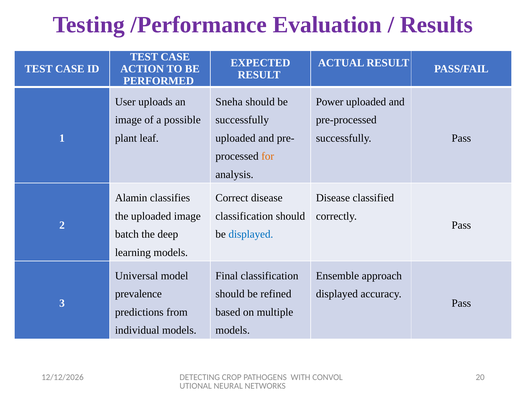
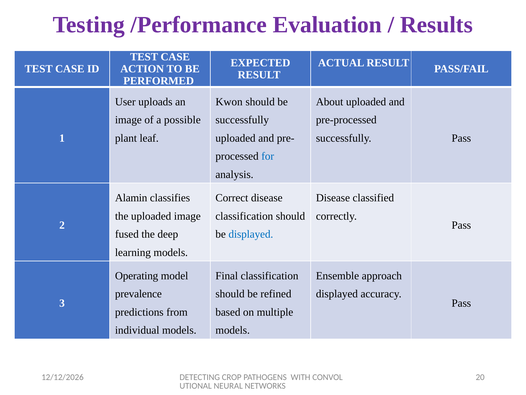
Sneha: Sneha -> Kwon (229, 102)
Power: Power -> About (330, 102)
for colour: orange -> blue (268, 156)
batch: batch -> fused (127, 234)
Universal: Universal -> Operating (137, 275)
